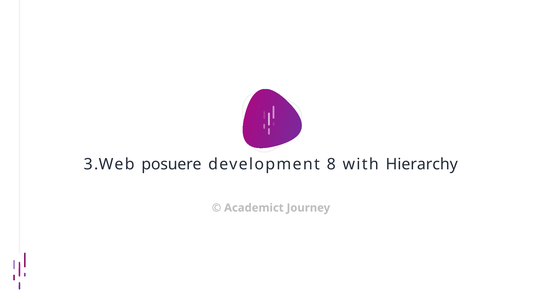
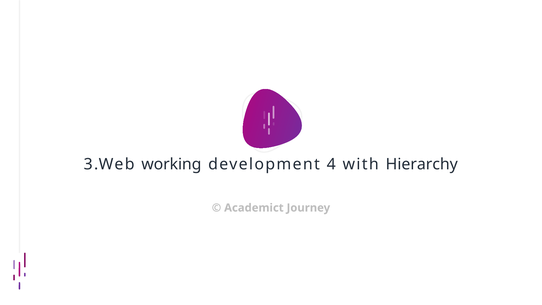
posuere: posuere -> working (171, 164)
8: 8 -> 4 (331, 164)
